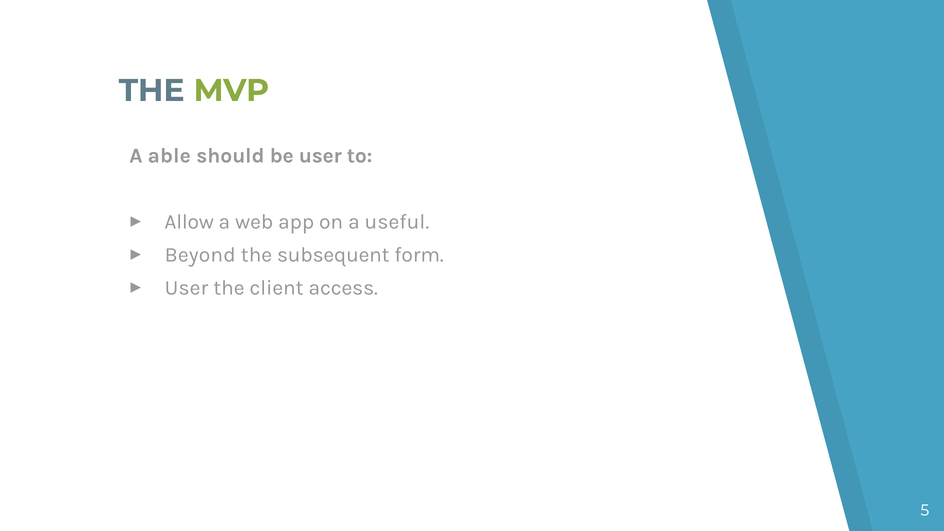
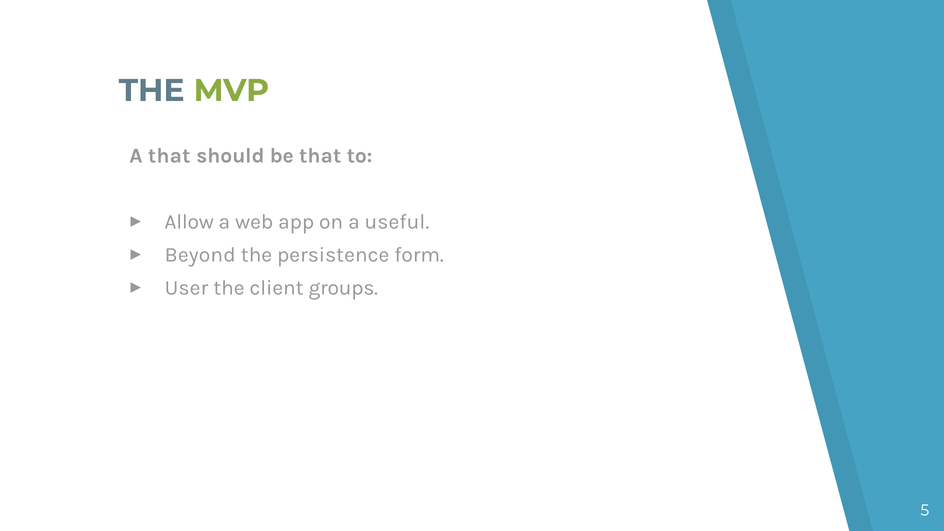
A able: able -> that (169, 156)
be user: user -> that (320, 156)
subsequent: subsequent -> persistence (333, 255)
access: access -> groups (343, 288)
